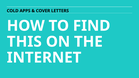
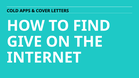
THIS: THIS -> GIVE (24, 42)
